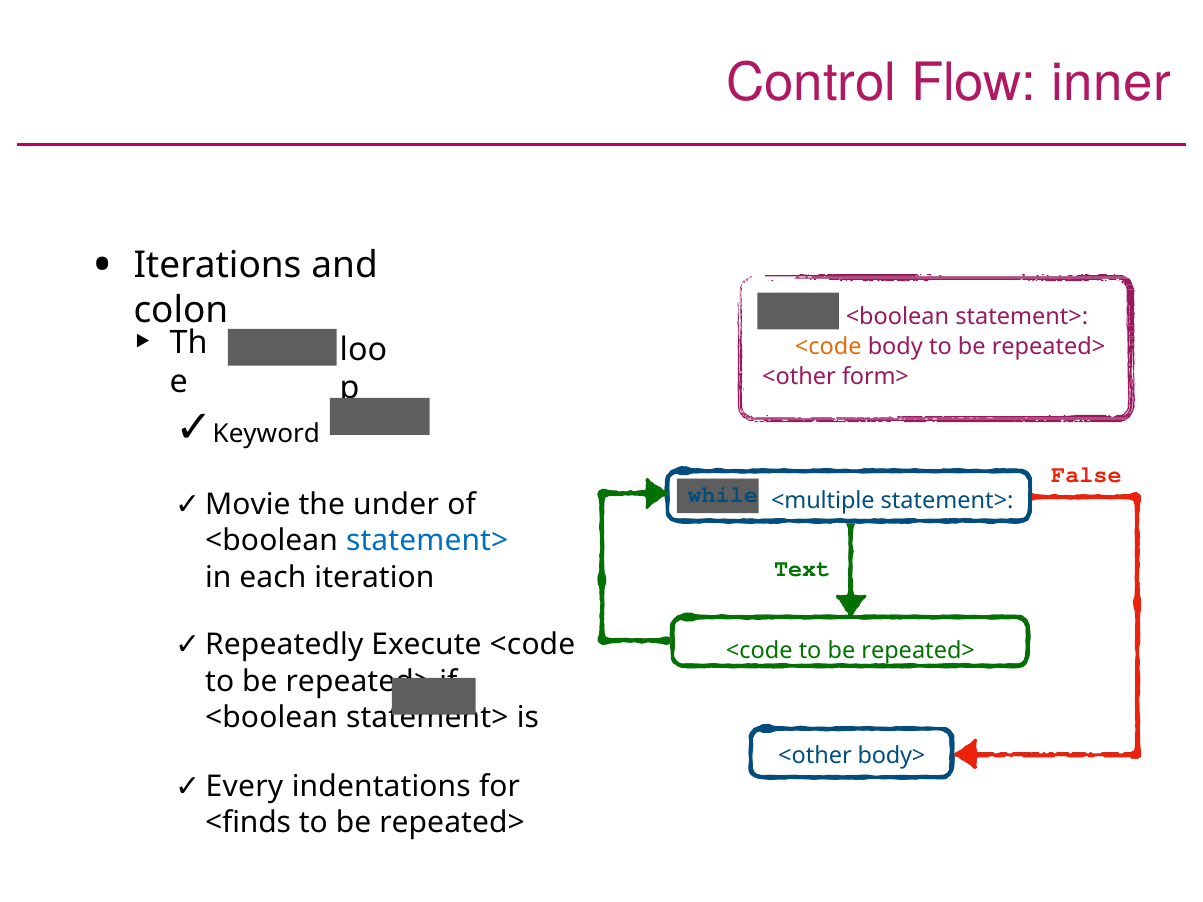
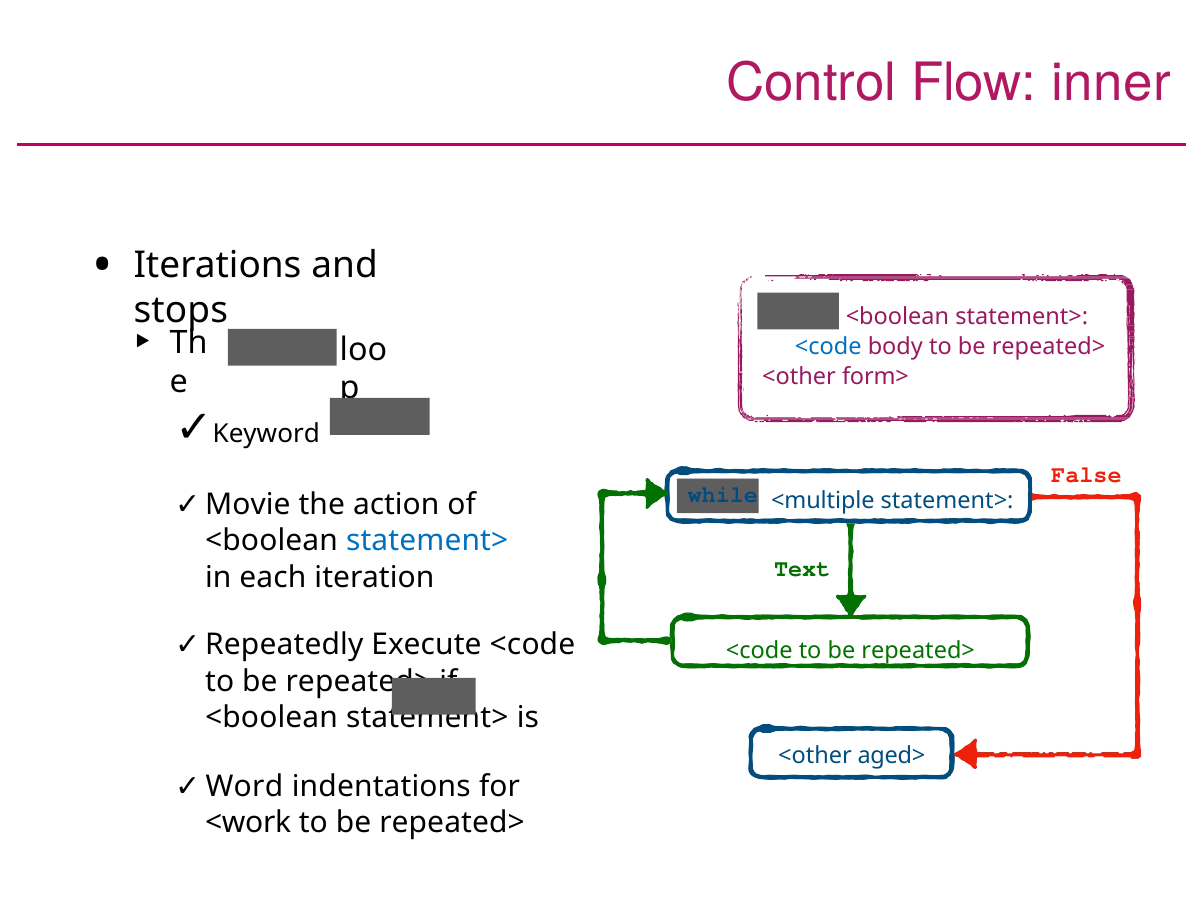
colon: colon -> stops (181, 310)
<code colour: orange -> blue (828, 347)
under: under -> action (396, 505)
body>: body> -> aged> (891, 756)
Every: Every -> Word (244, 787)
<finds: <finds -> <work (248, 823)
